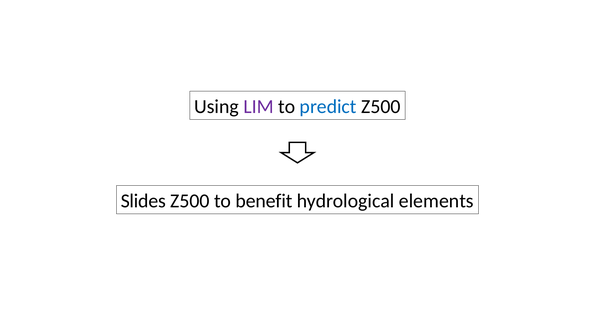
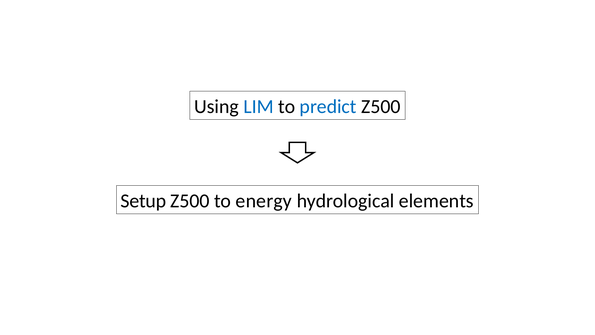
LIM colour: purple -> blue (259, 107)
Slides: Slides -> Setup (143, 201)
benefit: benefit -> energy (264, 201)
